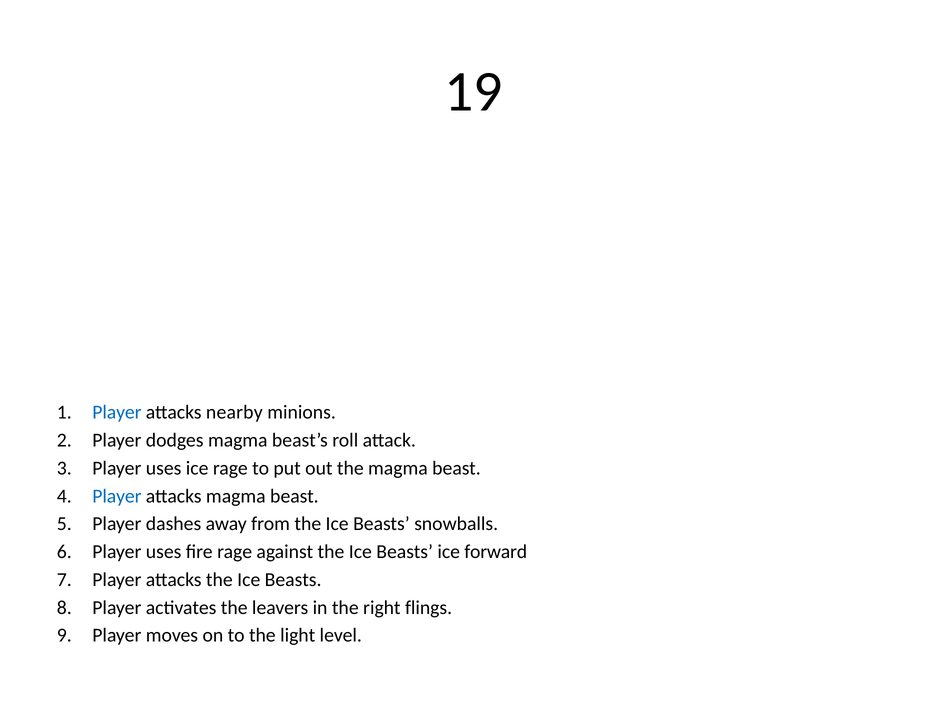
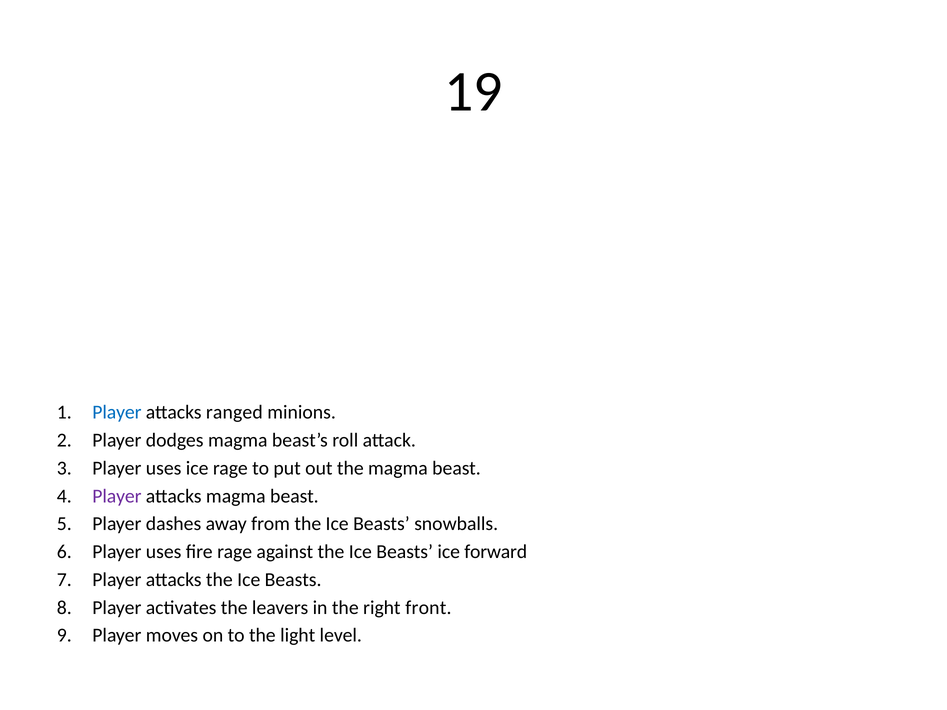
nearby: nearby -> ranged (234, 413)
Player colour: blue -> purple (117, 496)
flings: flings -> front (428, 608)
